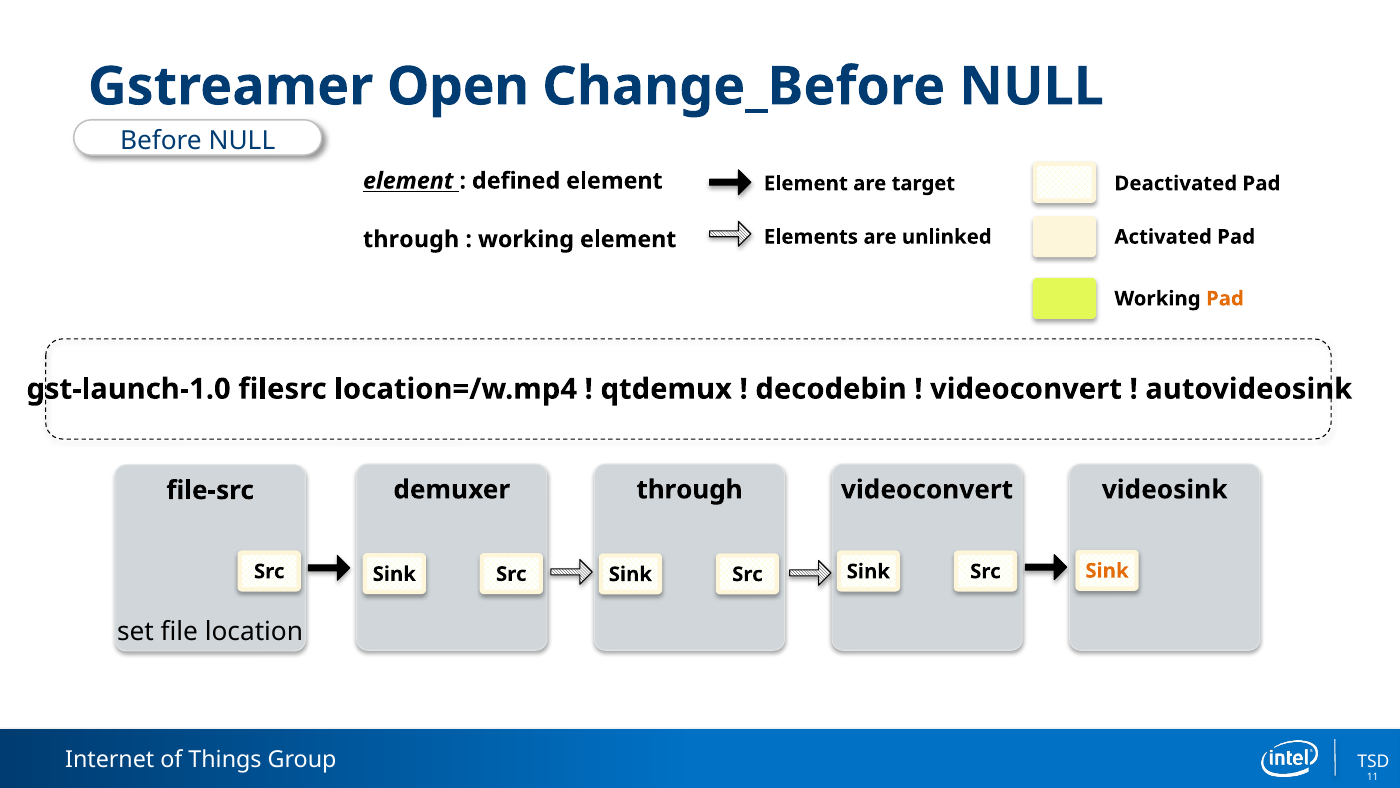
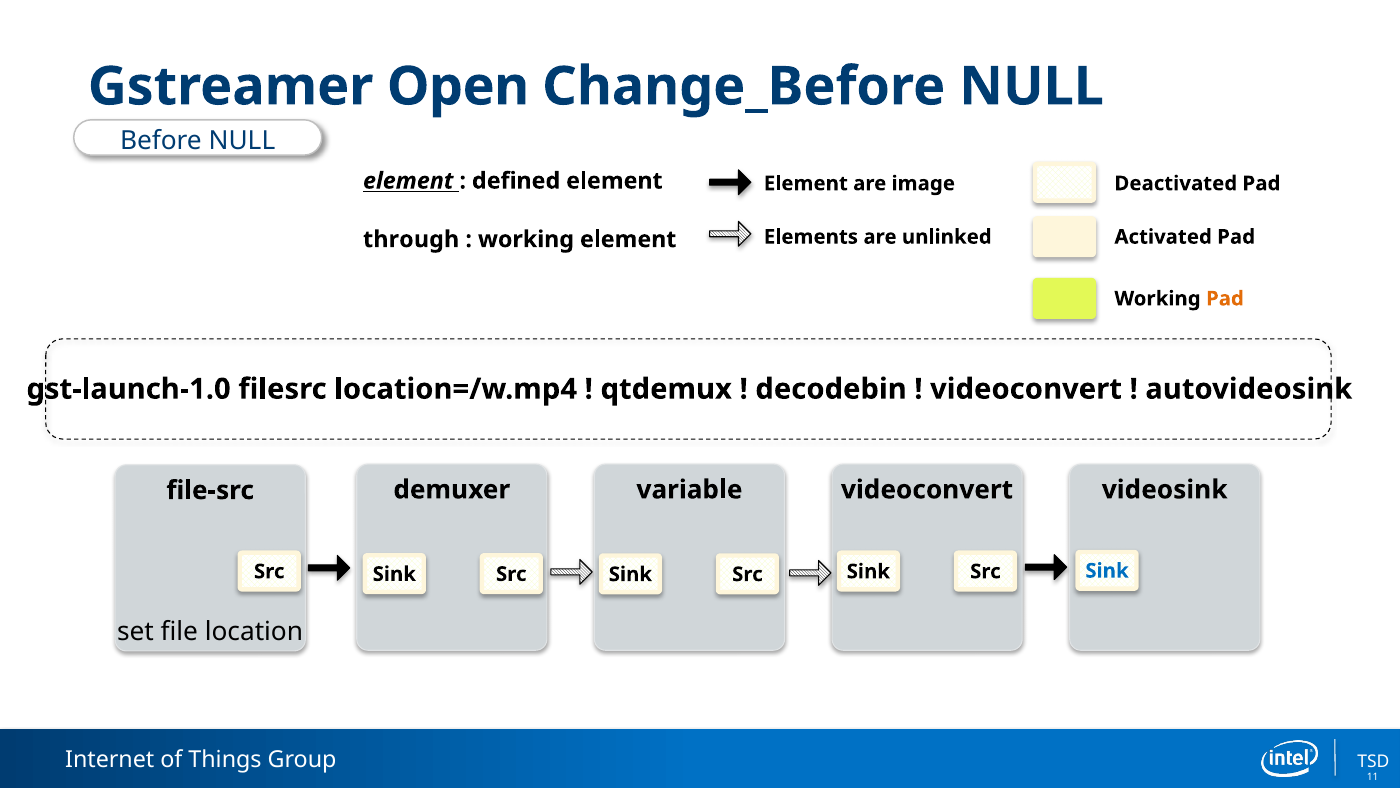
target: target -> image (923, 183)
demuxer through: through -> variable (689, 489)
Sink colour: orange -> blue (1107, 571)
